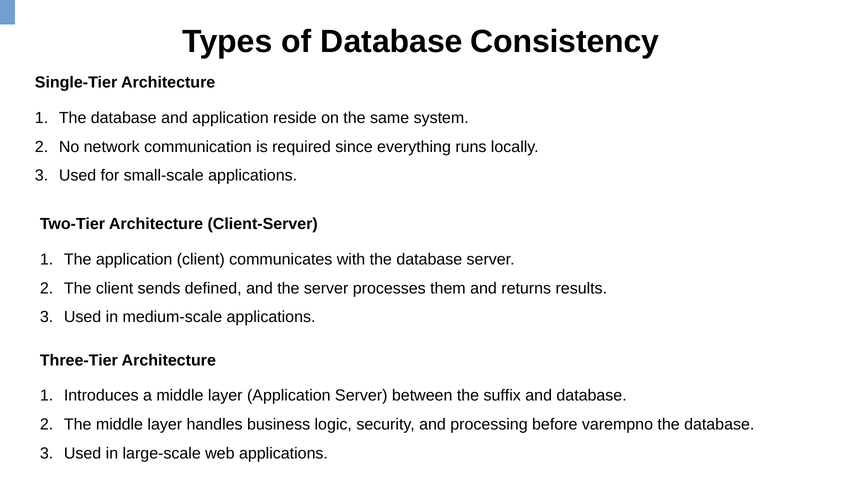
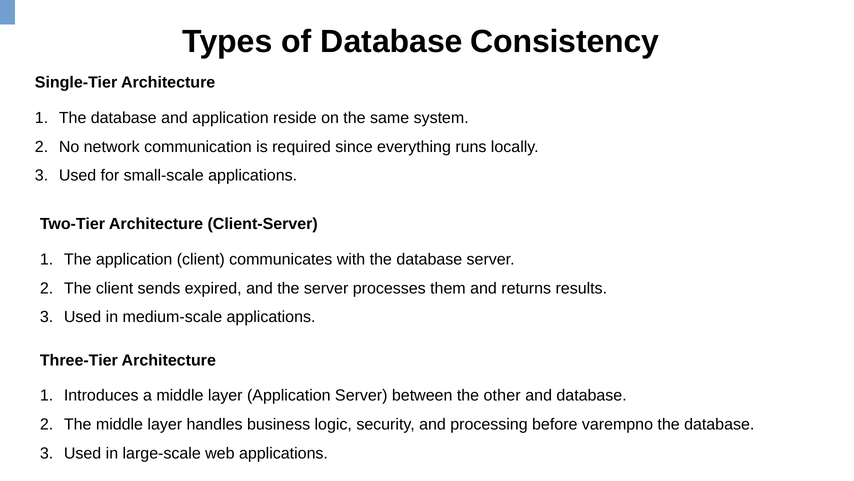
defined: defined -> expired (213, 288)
suffix: suffix -> other (502, 395)
